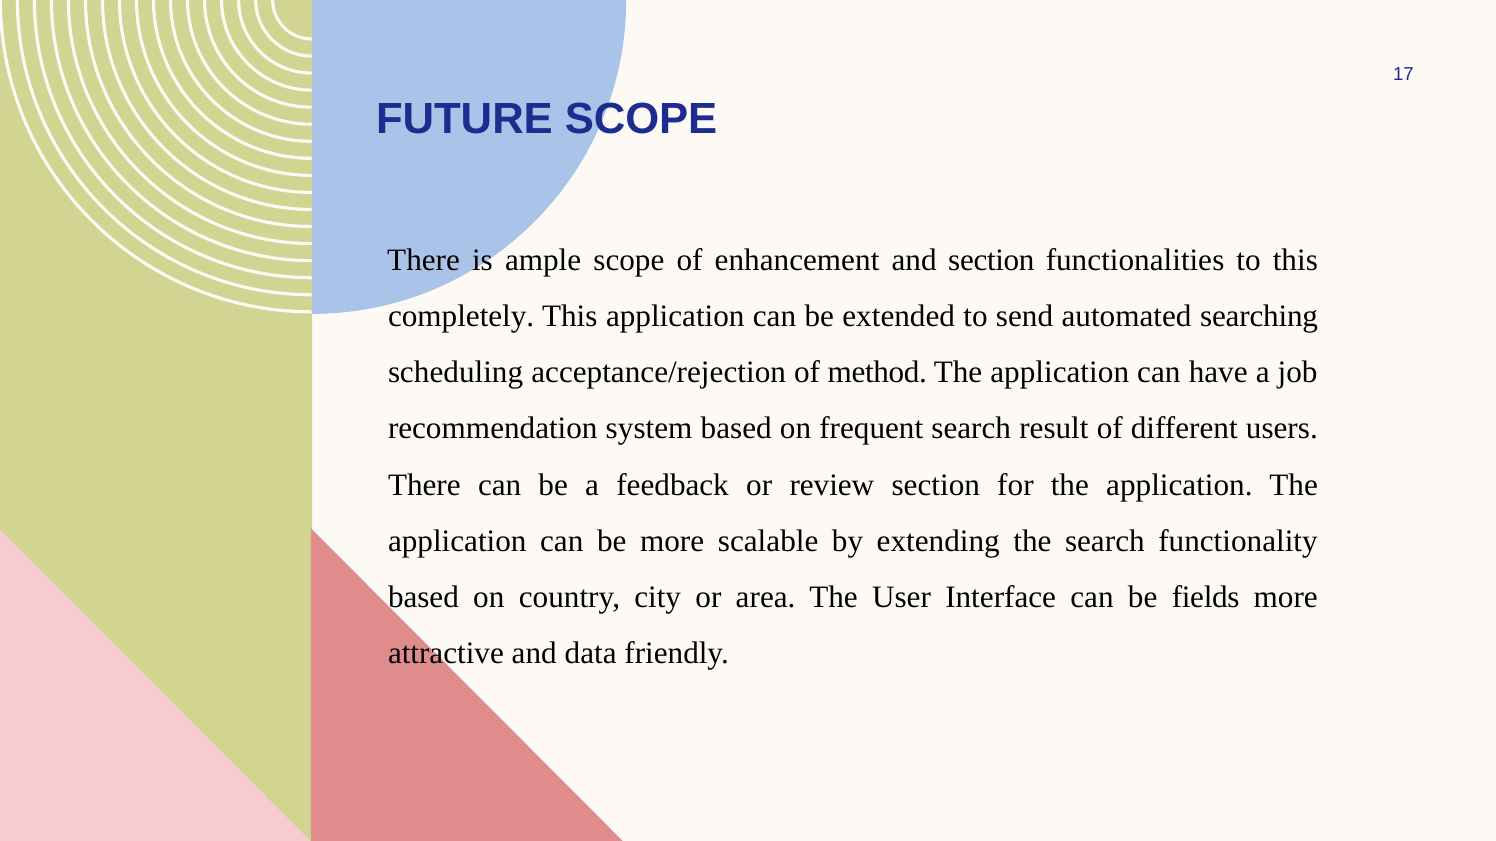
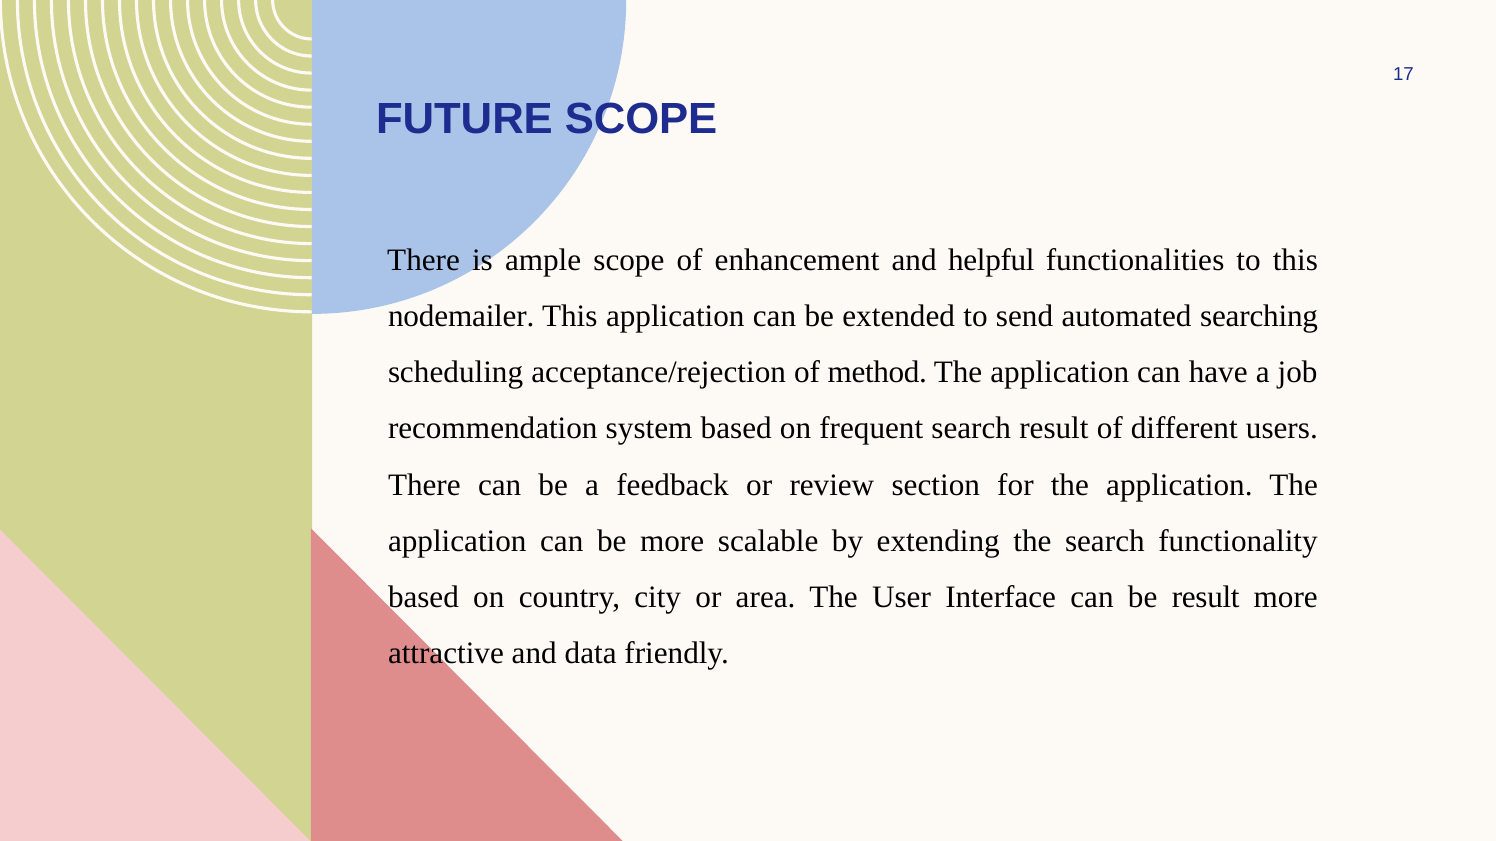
and section: section -> helpful (991, 261)
completely: completely -> nodemailer (461, 317)
be fields: fields -> result (1206, 597)
